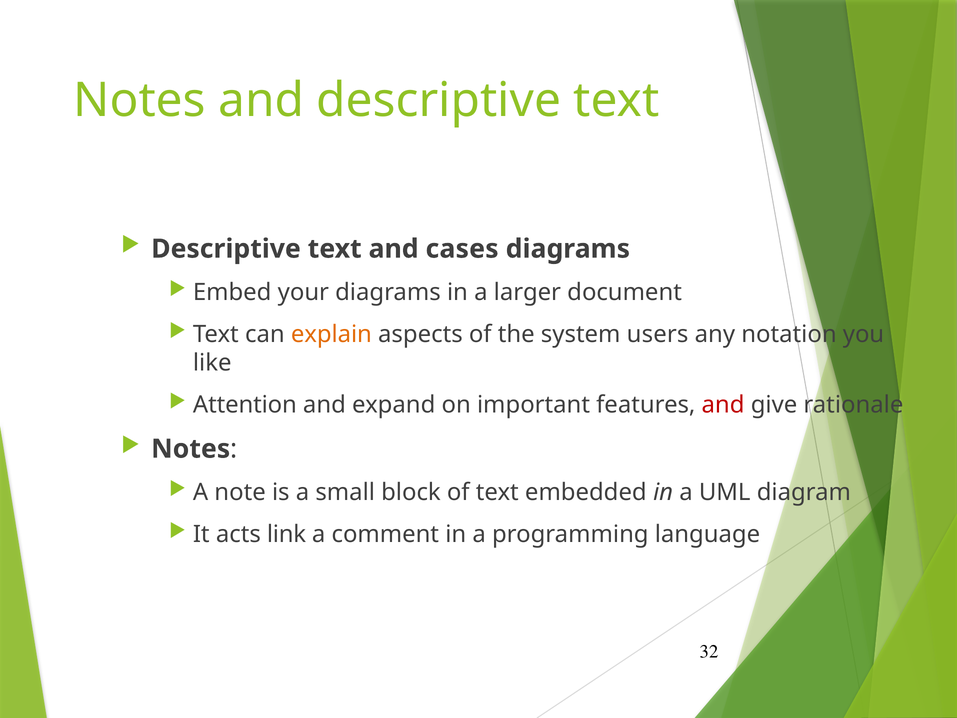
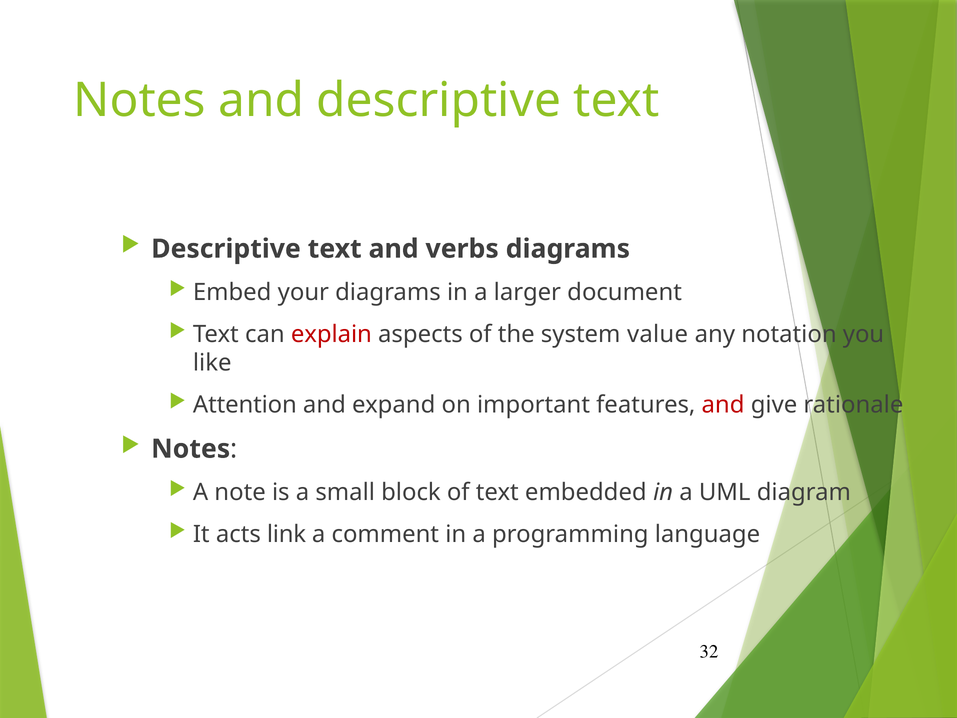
cases: cases -> verbs (462, 249)
explain colour: orange -> red (331, 334)
users: users -> value (658, 334)
